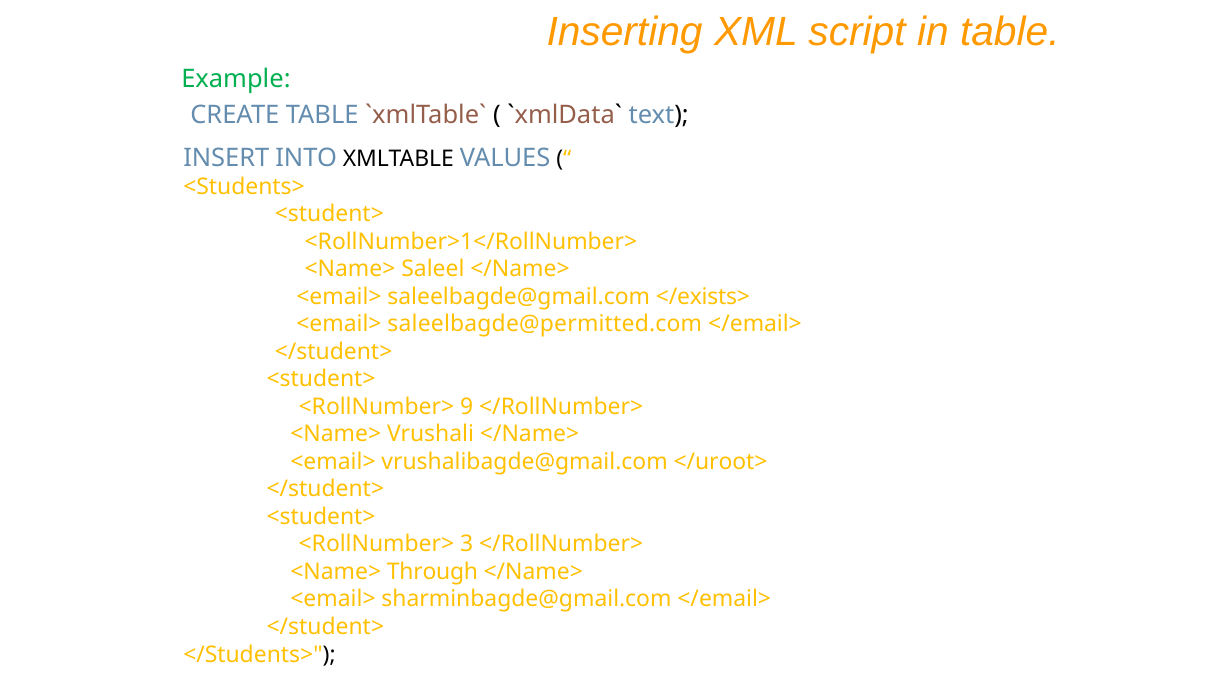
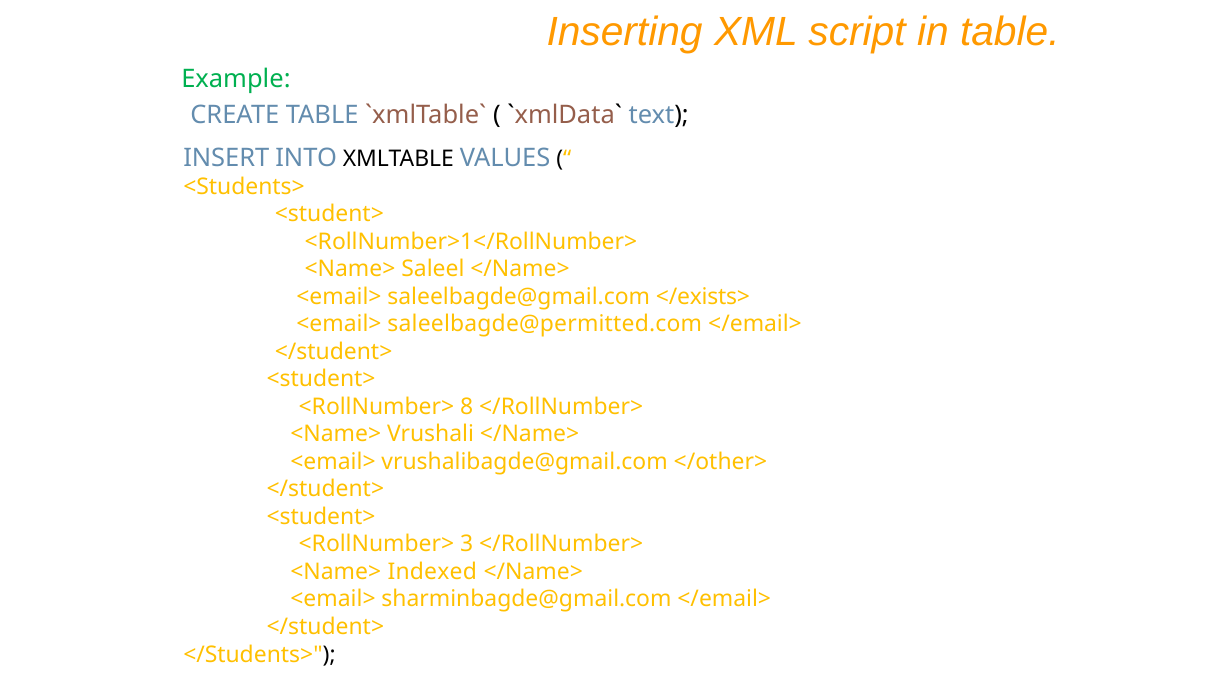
9: 9 -> 8 (467, 406)
</uroot>: </uroot> -> </other> (720, 461)
Through: Through -> Indexed (432, 571)
